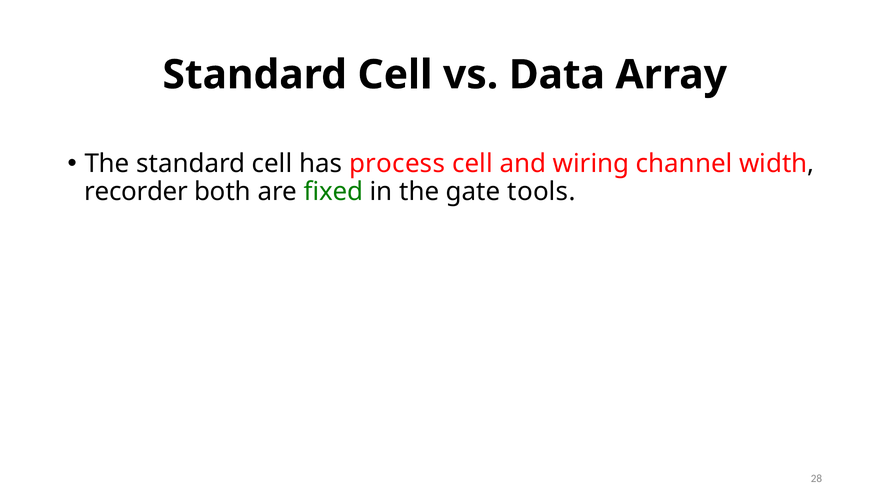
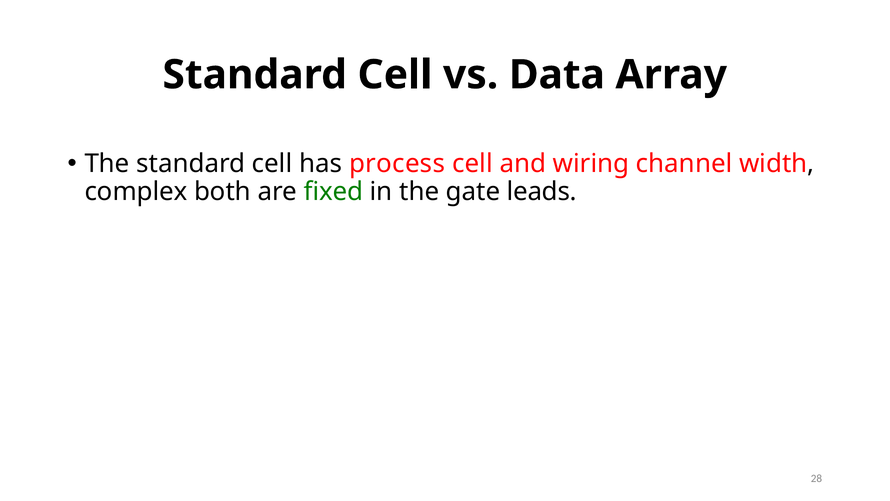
recorder: recorder -> complex (136, 192)
tools: tools -> leads (542, 192)
